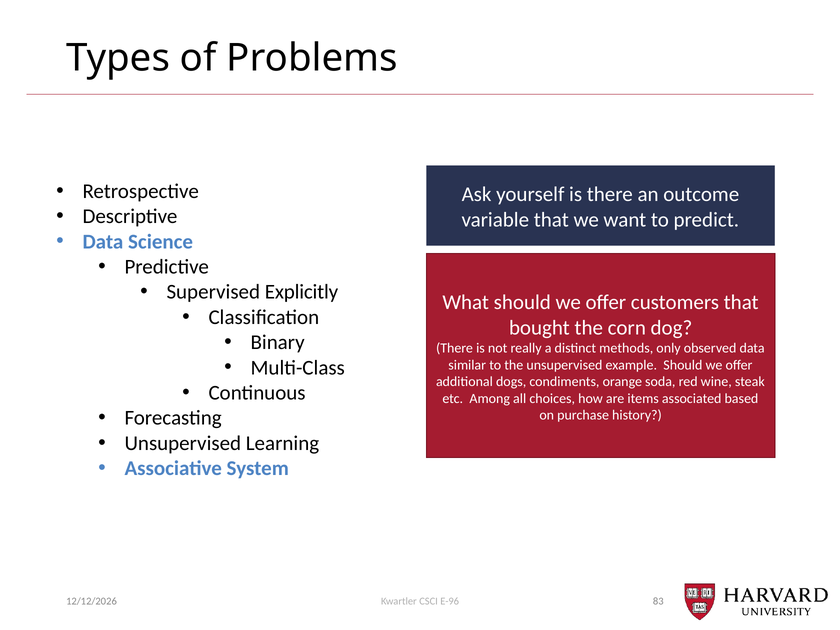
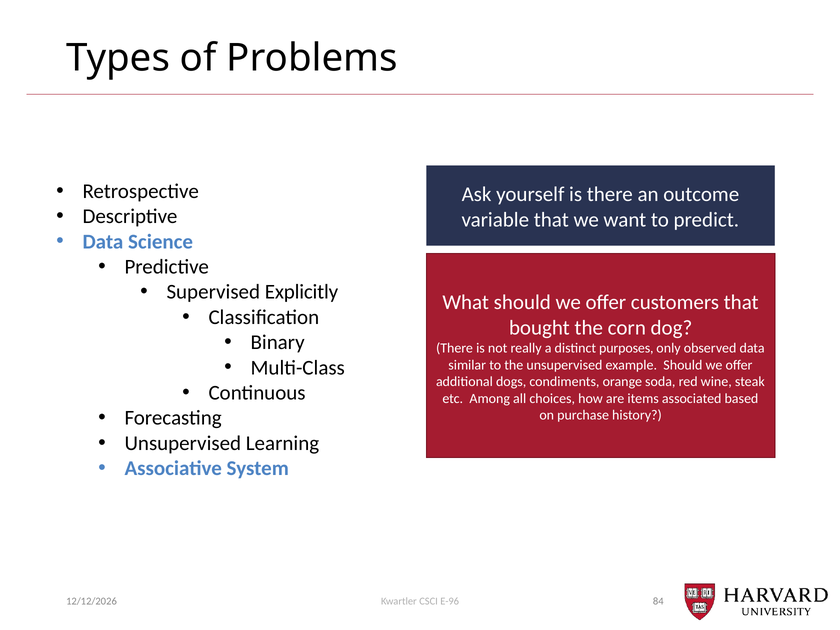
methods: methods -> purposes (626, 348)
83: 83 -> 84 (658, 601)
